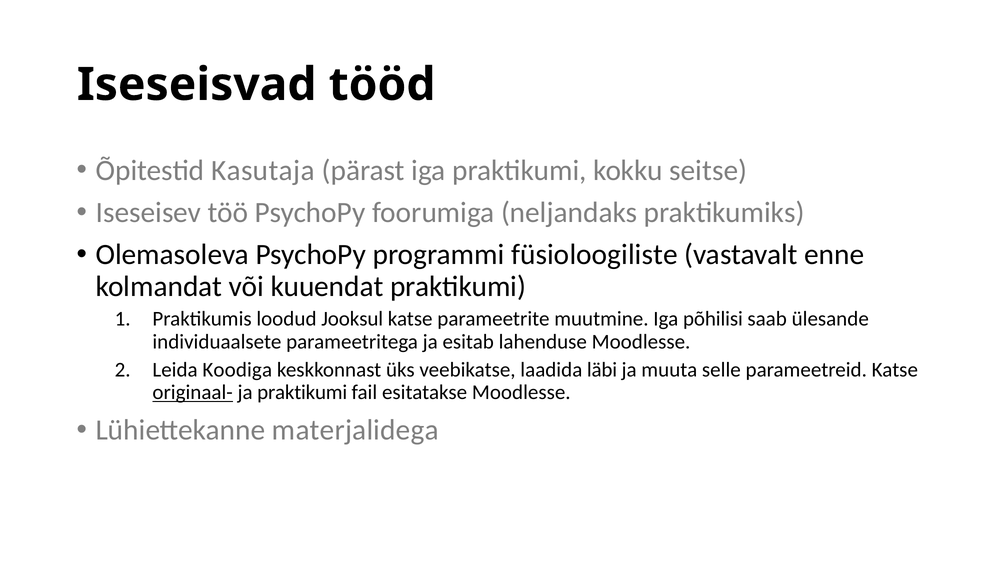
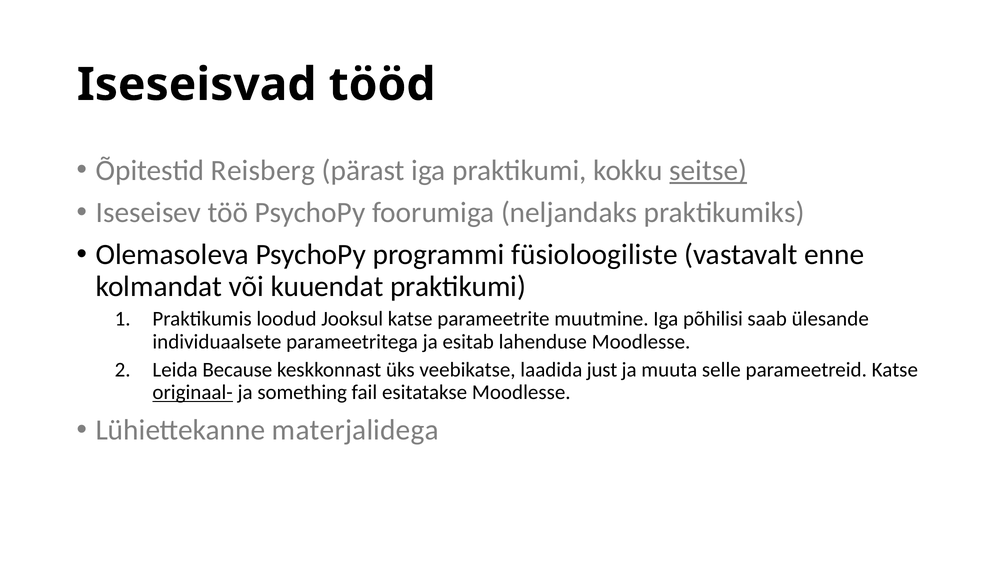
Kasutaja: Kasutaja -> Reisberg (263, 170)
seitse underline: none -> present (708, 170)
Koodiga: Koodiga -> Because (237, 370)
läbi: läbi -> just (602, 370)
ja praktikumi: praktikumi -> something (302, 392)
